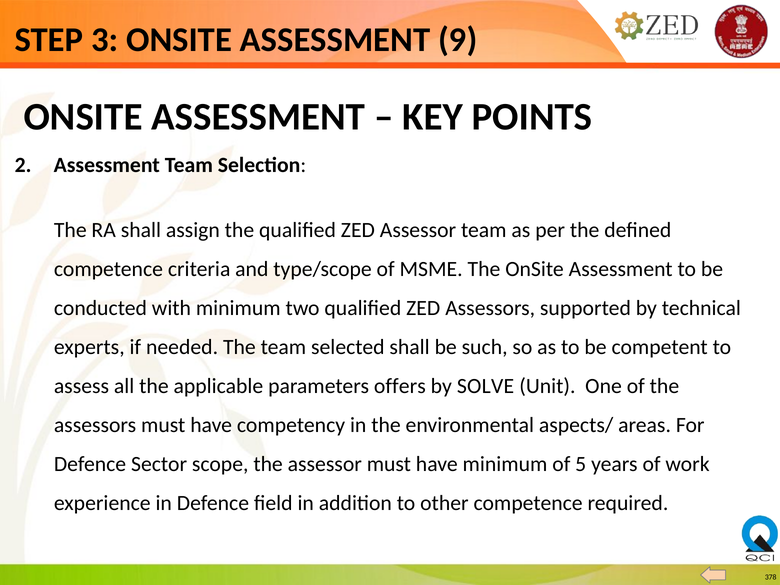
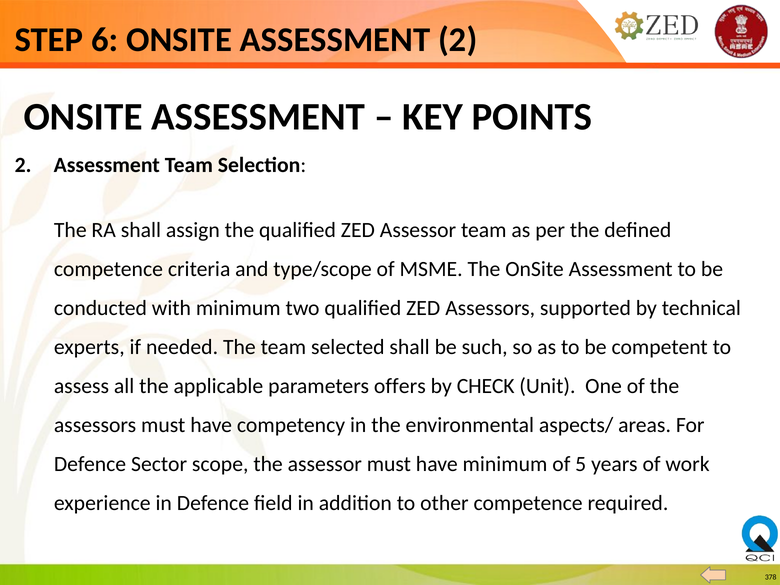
3: 3 -> 6 (105, 40)
ASSESSMENT 9: 9 -> 2 (458, 40)
SOLVE: SOLVE -> CHECK (486, 386)
